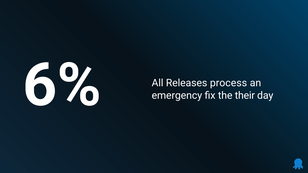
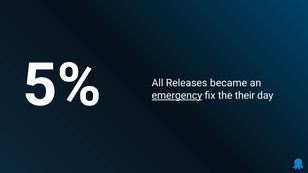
6%: 6% -> 5% (62, 86)
process: process -> became (229, 83)
emergency underline: none -> present (177, 96)
